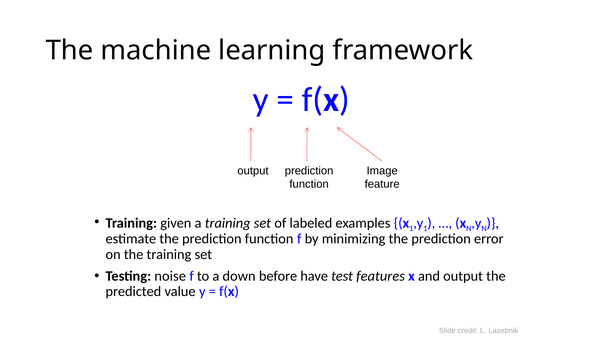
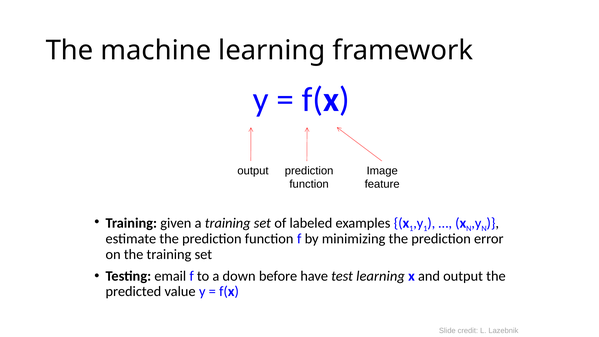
noise: noise -> email (170, 276)
test features: features -> learning (381, 276)
